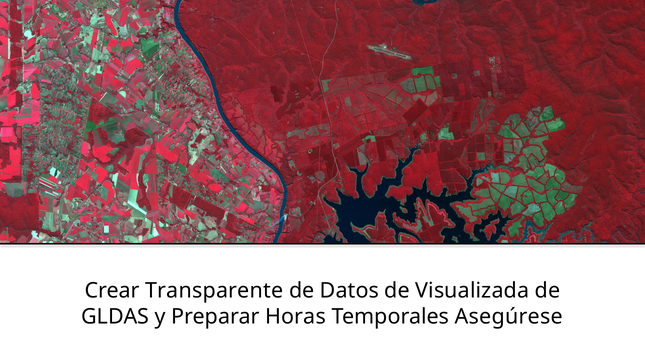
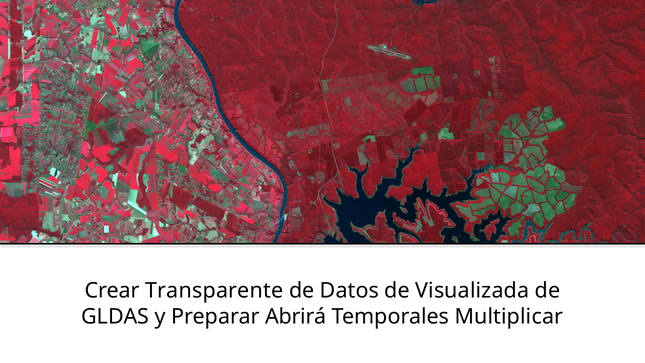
Horas: Horas -> Abrirá (296, 317)
Asegúrese: Asegúrese -> Multiplicar (509, 317)
